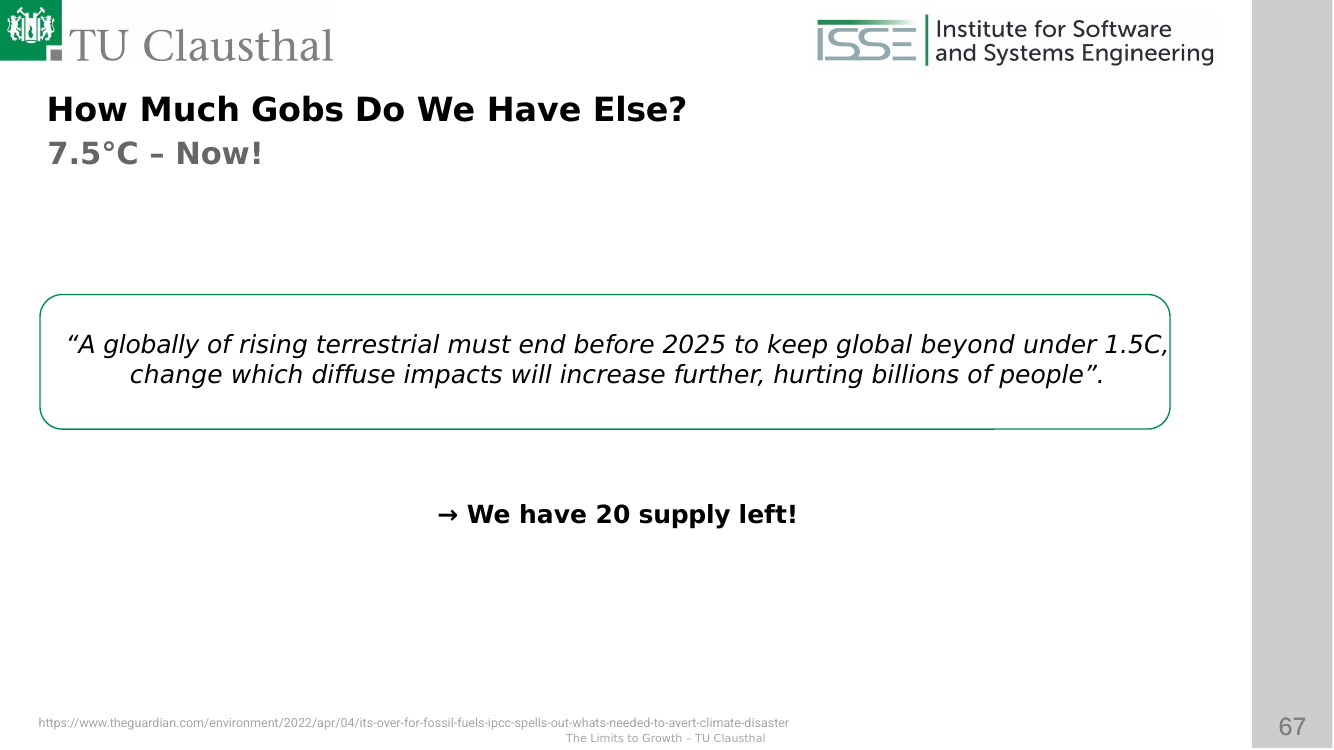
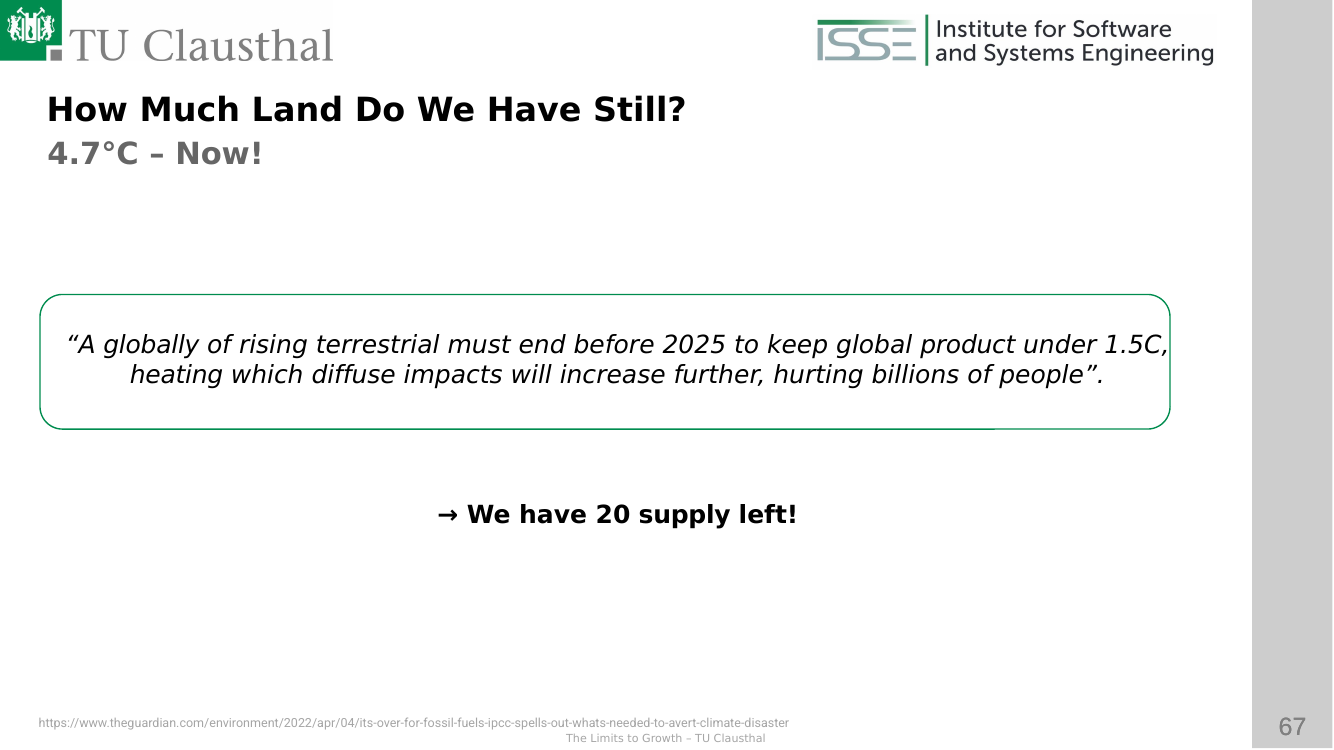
Gobs: Gobs -> Land (297, 111)
Else: Else -> Still (640, 111)
7.5°C: 7.5°C -> 4.7°C (93, 154)
beyond: beyond -> product (968, 345)
change: change -> heating (177, 375)
